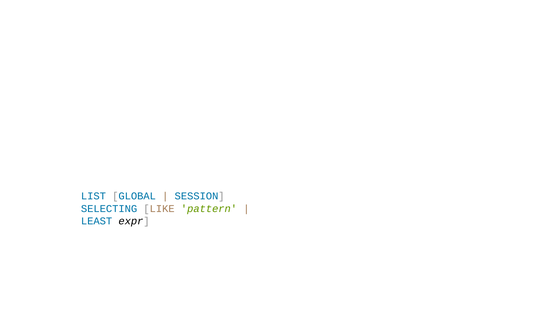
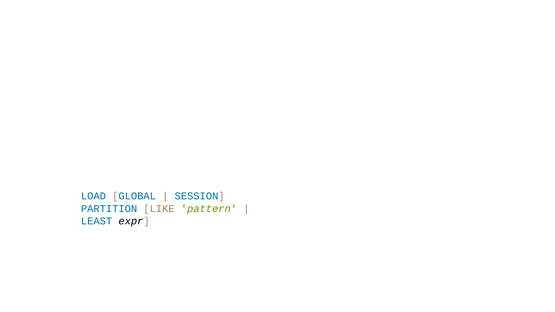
LIST: LIST -> LOAD (93, 196)
SELECTING: SELECTING -> PARTITION (109, 209)
